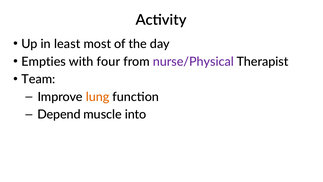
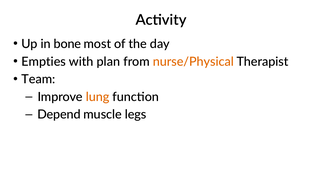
least: least -> bone (67, 44)
four: four -> plan (108, 62)
nurse/Physical colour: purple -> orange (193, 62)
into: into -> legs (136, 114)
